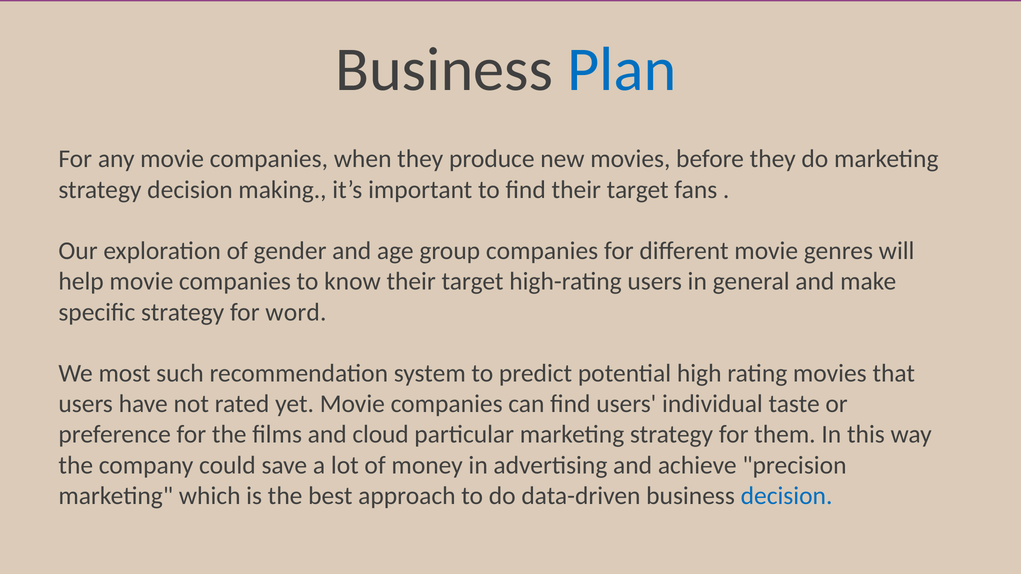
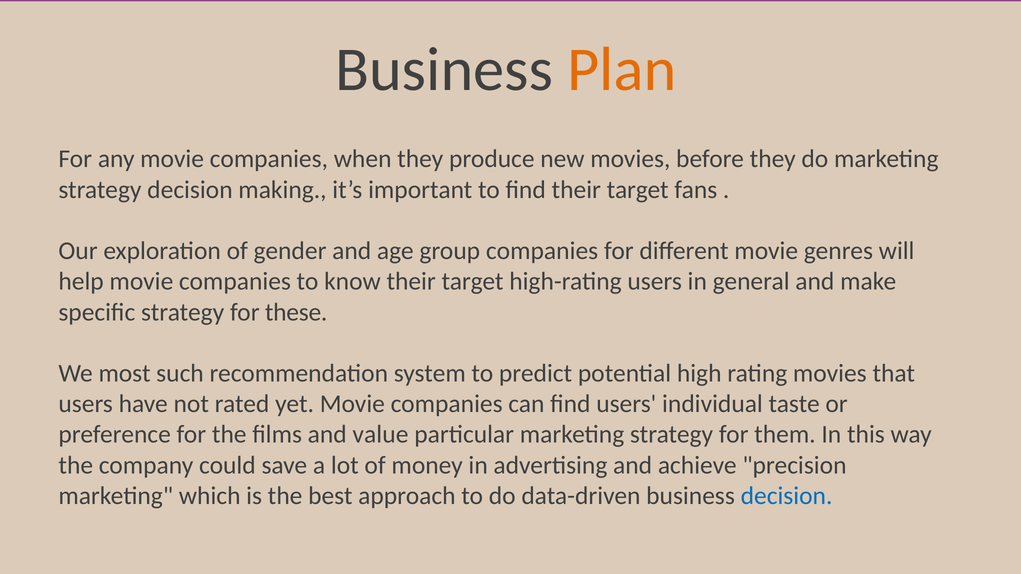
Plan colour: blue -> orange (622, 70)
word: word -> these (296, 312)
cloud: cloud -> value (380, 435)
